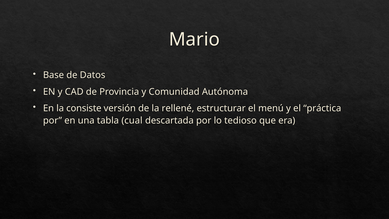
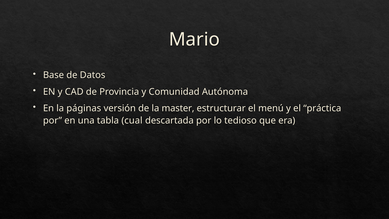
consiste: consiste -> páginas (84, 108)
rellené: rellené -> master (178, 108)
